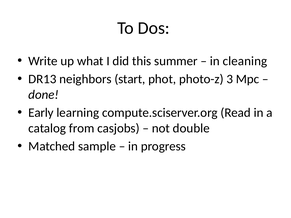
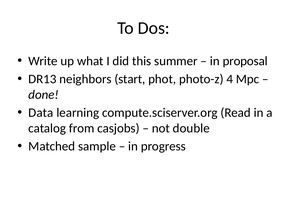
cleaning: cleaning -> proposal (245, 61)
3: 3 -> 4 (230, 79)
Early: Early -> Data (41, 113)
